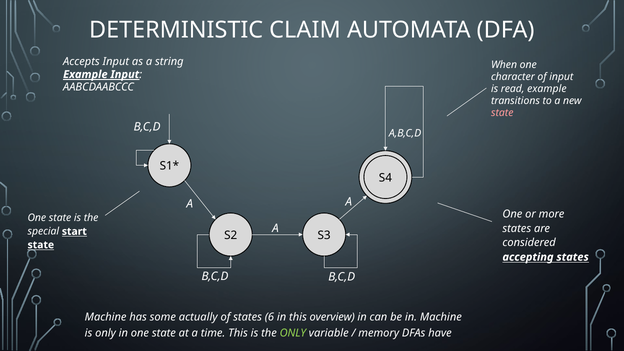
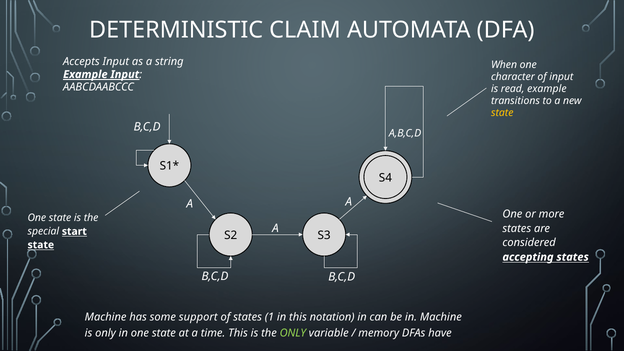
state colour: pink -> yellow (502, 113)
actually: actually -> support (198, 317)
6: 6 -> 1 (269, 317)
overview: overview -> notation (332, 317)
